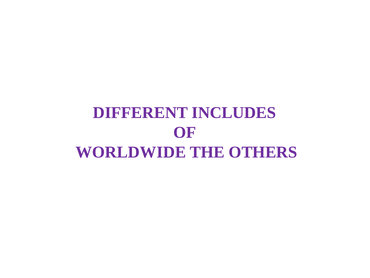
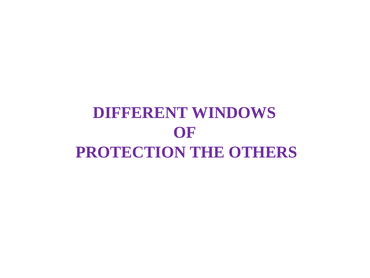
INCLUDES: INCLUDES -> WINDOWS (234, 112)
WORLDWIDE: WORLDWIDE -> PROTECTION (131, 152)
